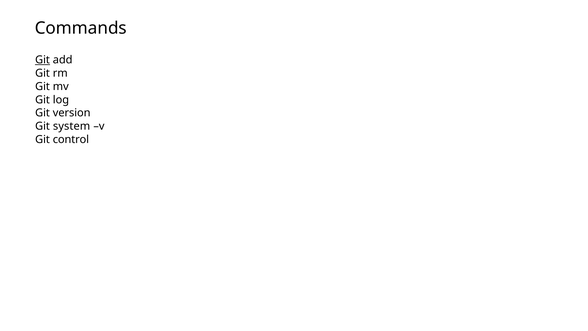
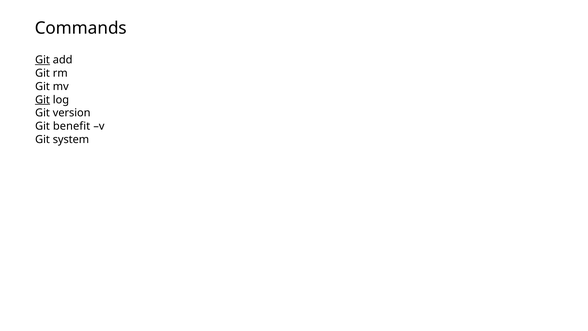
Git underline: none -> present (42, 100)
system: system -> benefit (72, 126)
control: control -> system (71, 139)
